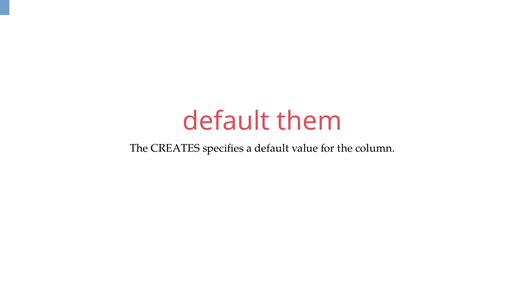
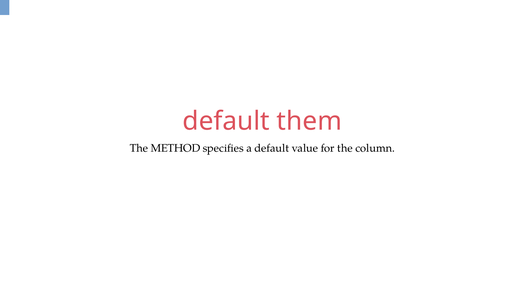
CREATES: CREATES -> METHOD (176, 148)
